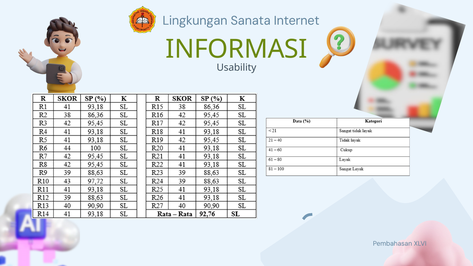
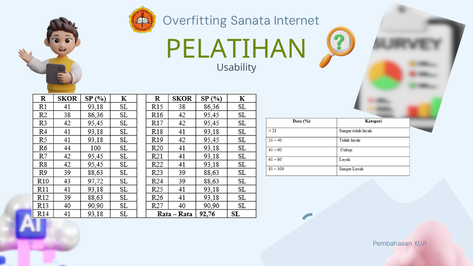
Lingkungan: Lingkungan -> Overfitting (195, 21)
INFORMASI: INFORMASI -> PELATIHAN (236, 49)
